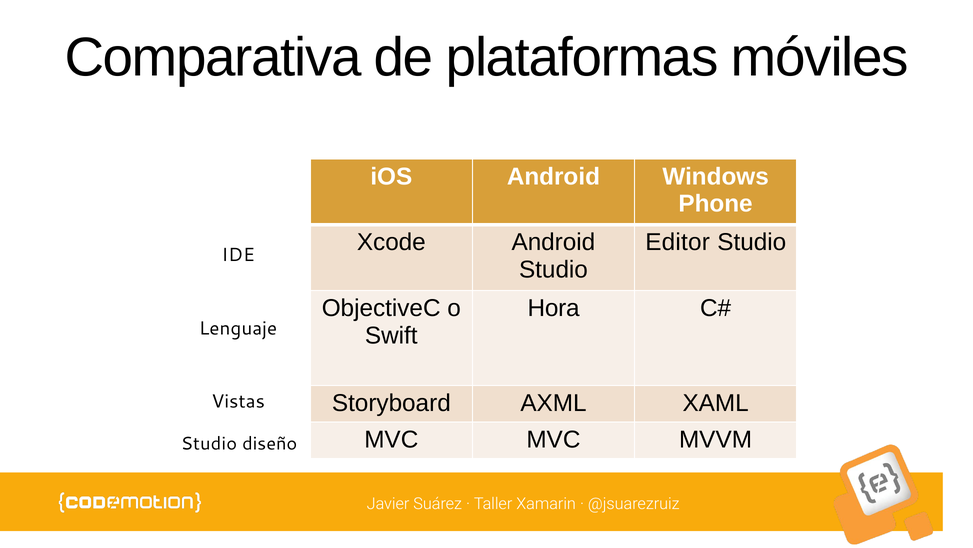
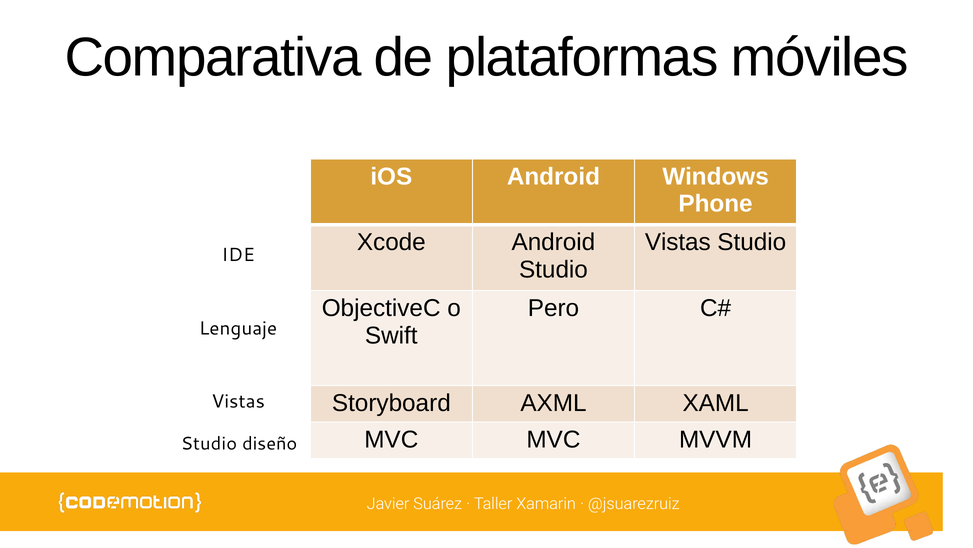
Editor: Editor -> Vistas (678, 242)
Hora: Hora -> Pero (553, 308)
